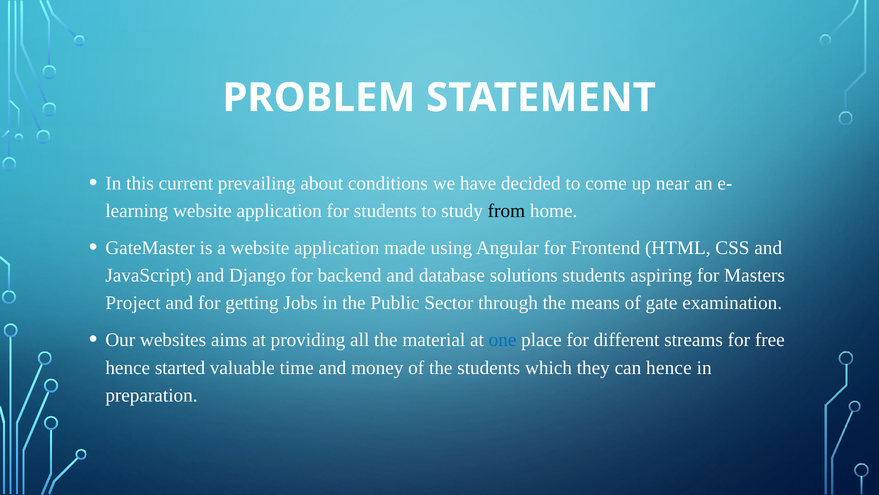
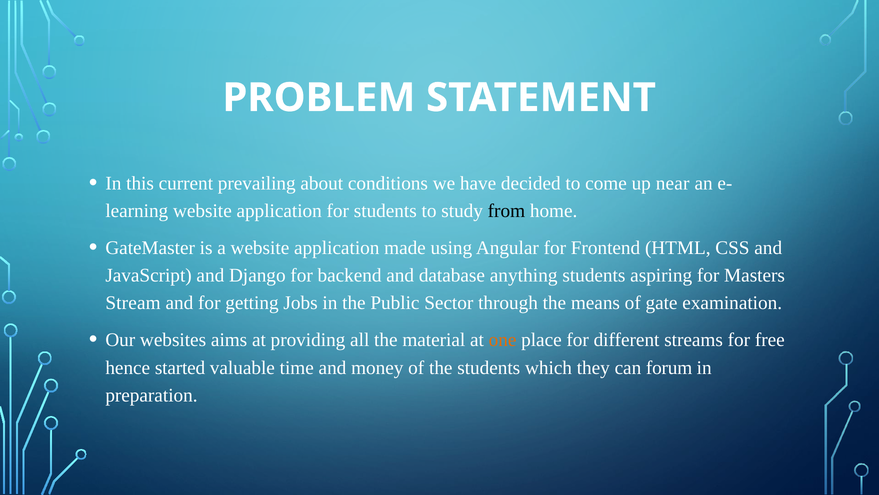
solutions: solutions -> anything (524, 275)
Project: Project -> Stream (133, 303)
one colour: blue -> orange (503, 340)
can hence: hence -> forum (669, 367)
